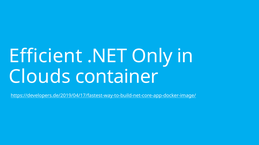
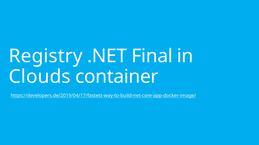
Efficient: Efficient -> Registry (46, 56)
Only: Only -> Final (152, 56)
